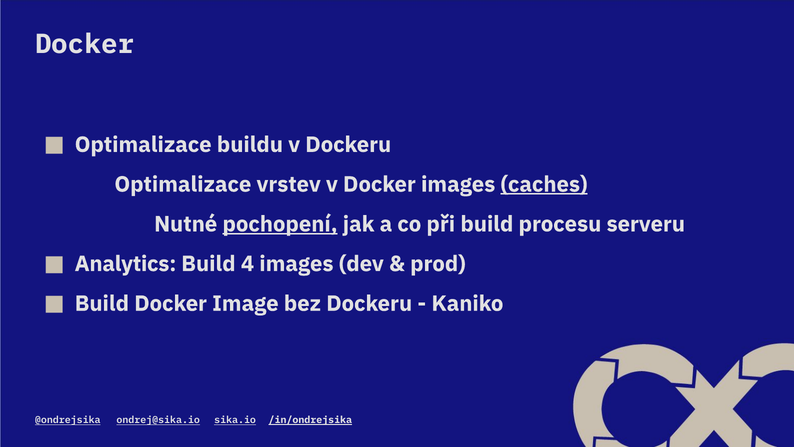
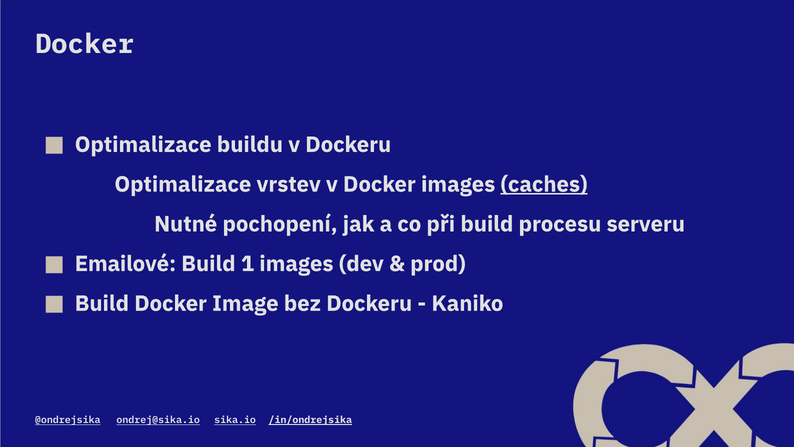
pochopení underline: present -> none (280, 224)
Analytics: Analytics -> Emailové (125, 264)
4: 4 -> 1 (248, 264)
